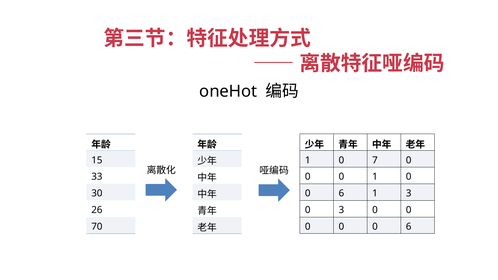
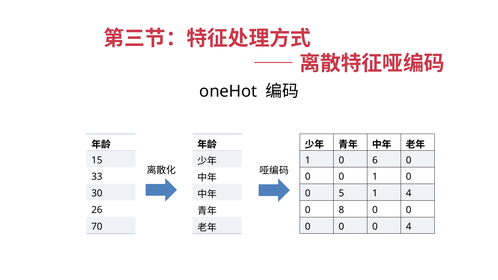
7: 7 -> 6 (375, 160)
6: 6 -> 5 (341, 194)
1 3: 3 -> 4 (409, 194)
0 3: 3 -> 8 (341, 210)
0 0 0 6: 6 -> 4 (409, 227)
